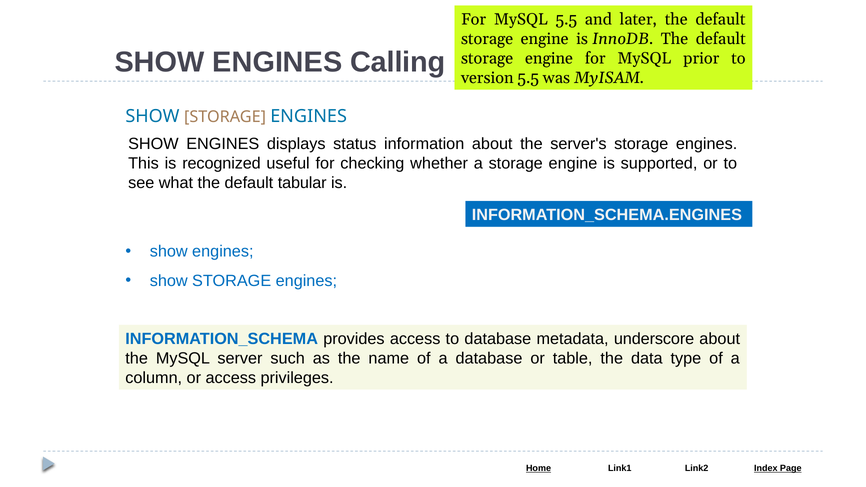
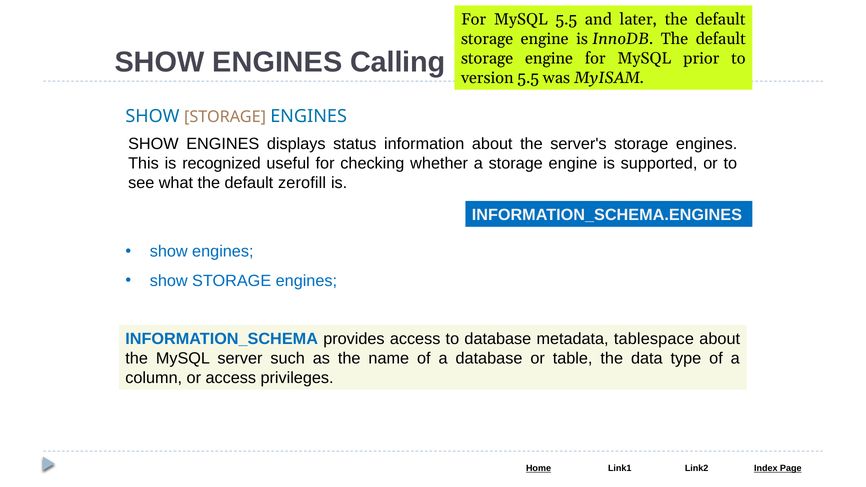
tabular: tabular -> zerofill (302, 183)
underscore: underscore -> tablespace (654, 339)
